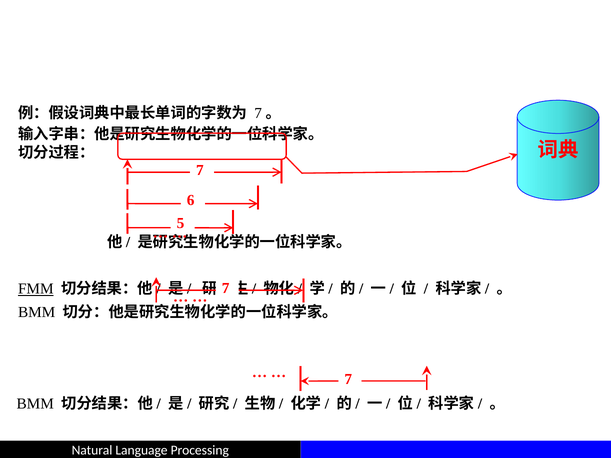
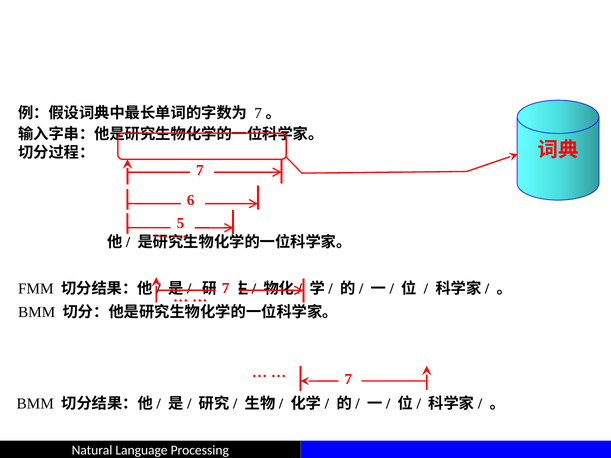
FMM underline: present -> none (36, 289)
